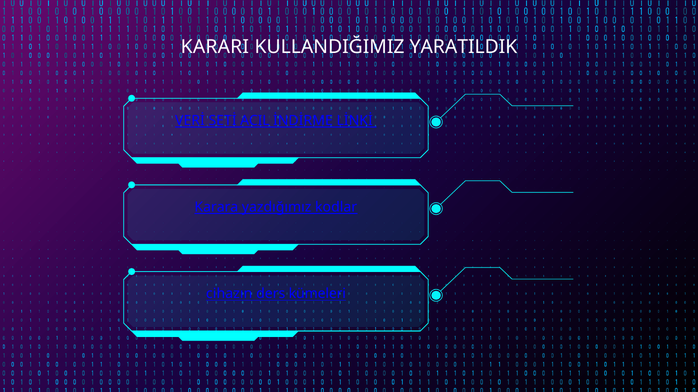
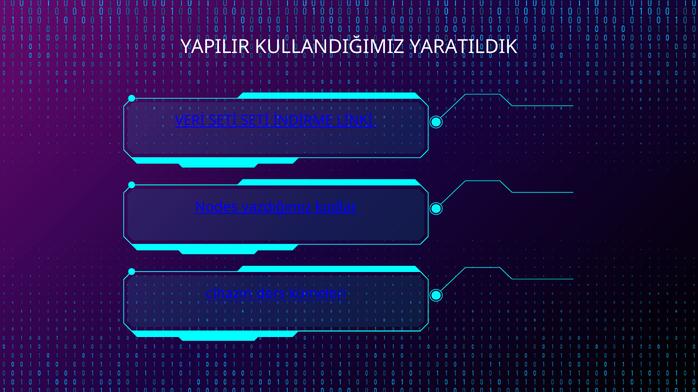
KARARI: KARARI -> YAPILIR (215, 47)
SETİ ACIL: ACIL -> SETİ (255, 121)
Karara: Karara -> Nodes (216, 207)
